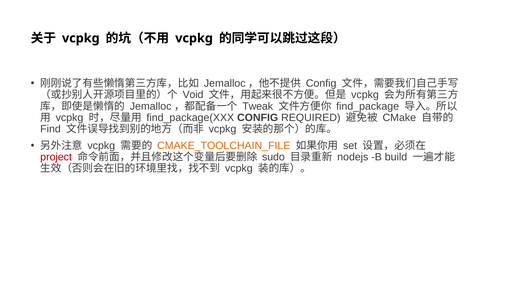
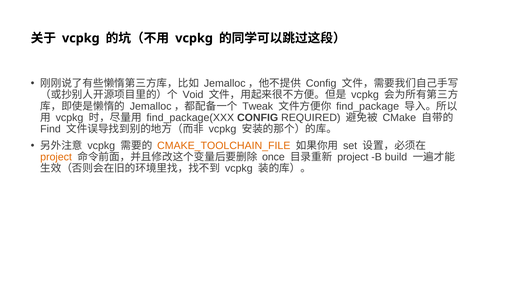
project colour: red -> orange (56, 157)
sudo: sudo -> once (273, 157)
nodejs: nodejs -> project (353, 157)
